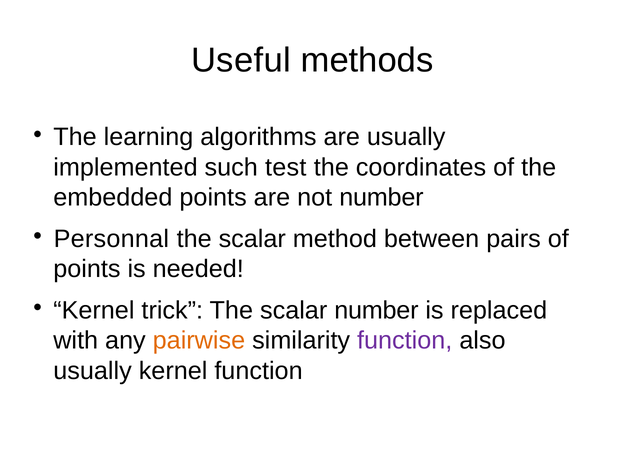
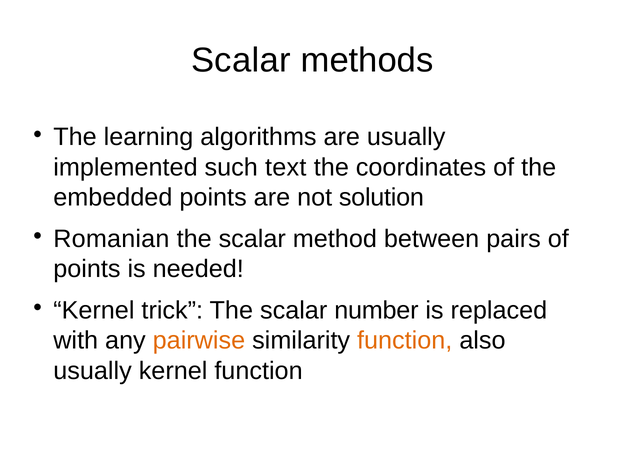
Useful: Useful -> Scalar (241, 60)
test: test -> text (286, 168)
not number: number -> solution (381, 198)
Personnal: Personnal -> Romanian (111, 239)
function colour: purple -> orange (405, 341)
